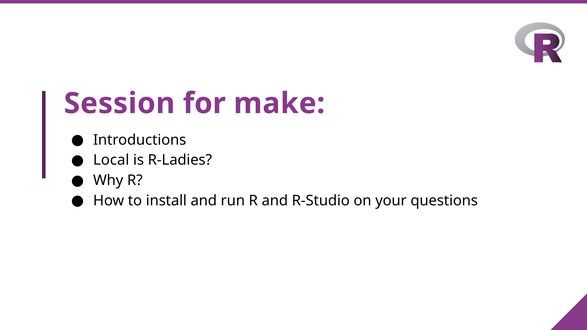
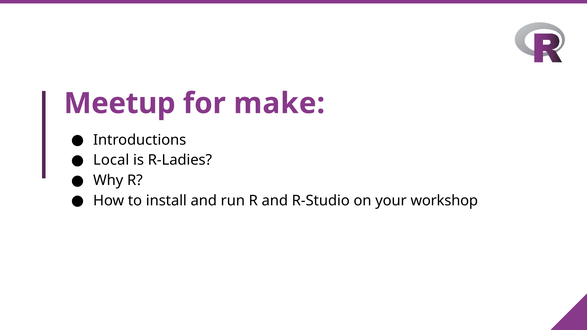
Session: Session -> Meetup (120, 103)
questions: questions -> workshop (444, 201)
